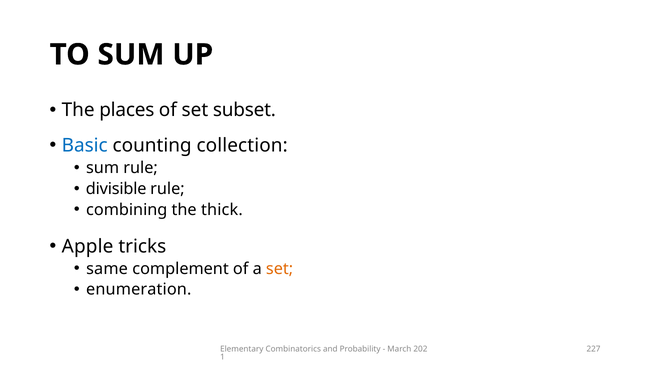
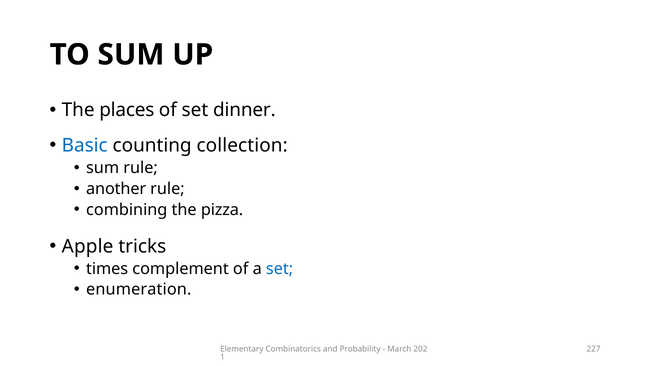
subset: subset -> dinner (244, 110)
divisible: divisible -> another (116, 189)
thick: thick -> pizza (222, 210)
same: same -> times (107, 268)
set colour: orange -> blue (280, 268)
